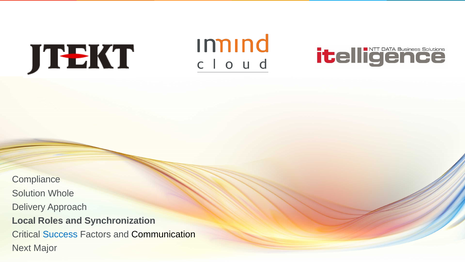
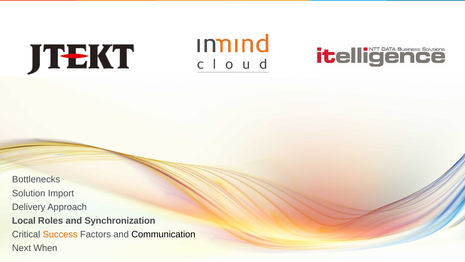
Compliance: Compliance -> Bottlenecks (36, 179)
Whole: Whole -> Import (61, 193)
Success colour: blue -> orange (60, 234)
Major: Major -> When (45, 248)
